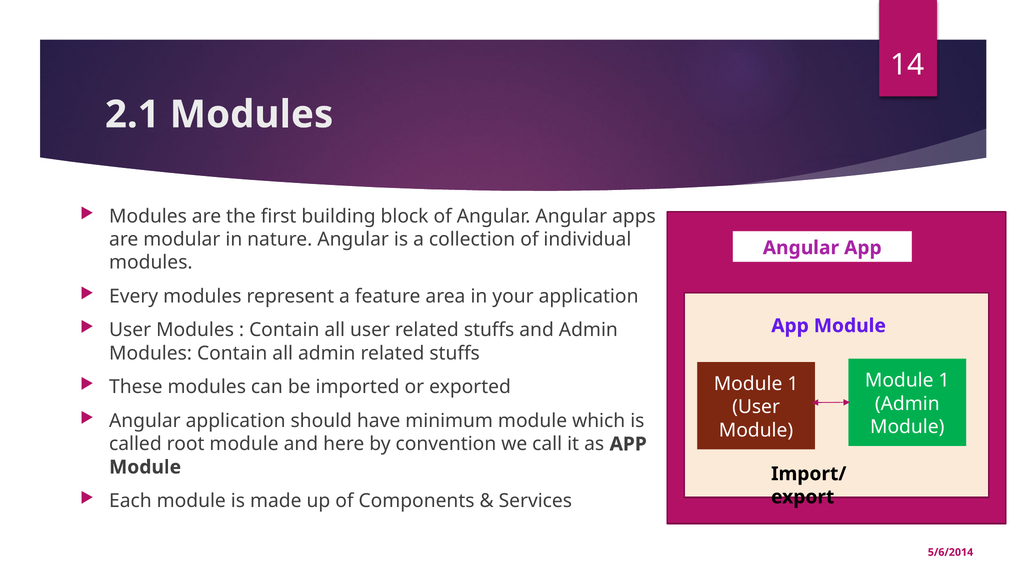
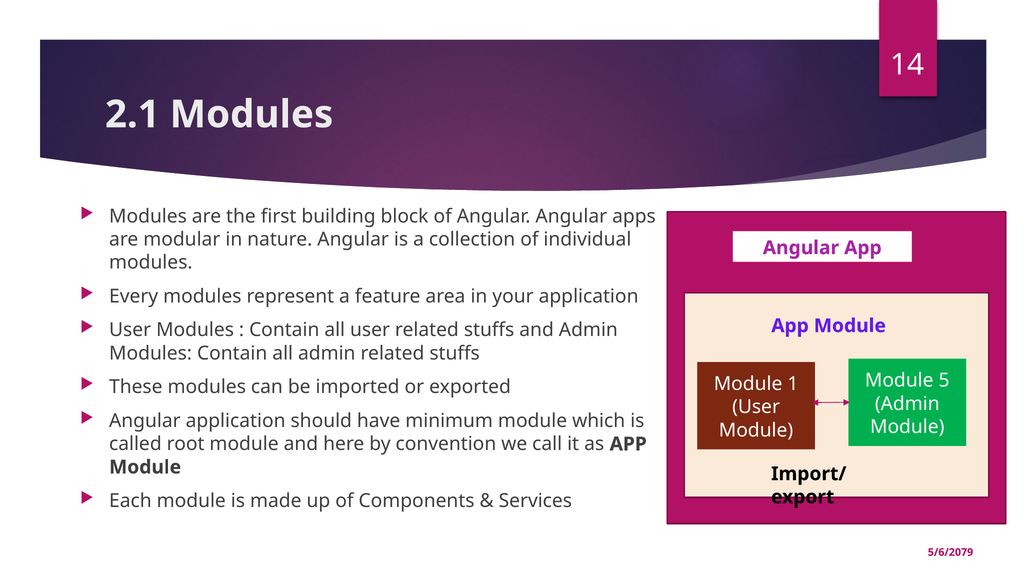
1: 1 -> 5 (944, 380)
5/6/2014: 5/6/2014 -> 5/6/2079 (951, 552)
